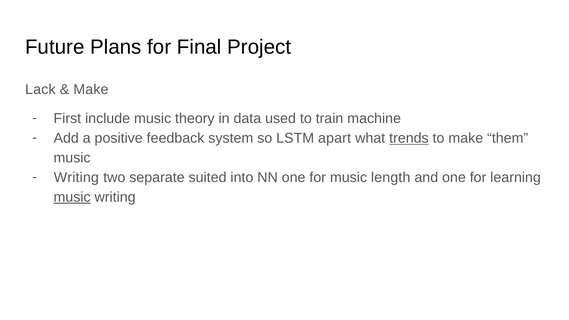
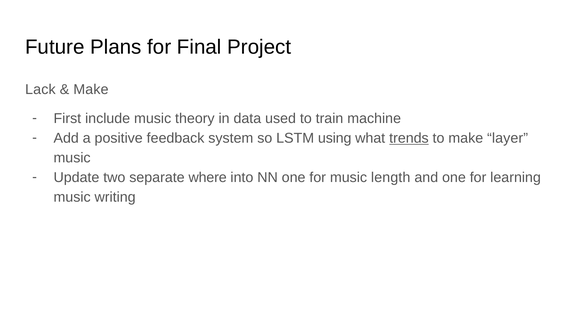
apart: apart -> using (335, 138)
them: them -> layer (508, 138)
Writing: Writing -> Update (76, 177)
suited: suited -> where (208, 177)
music underline: present -> none (72, 197)
